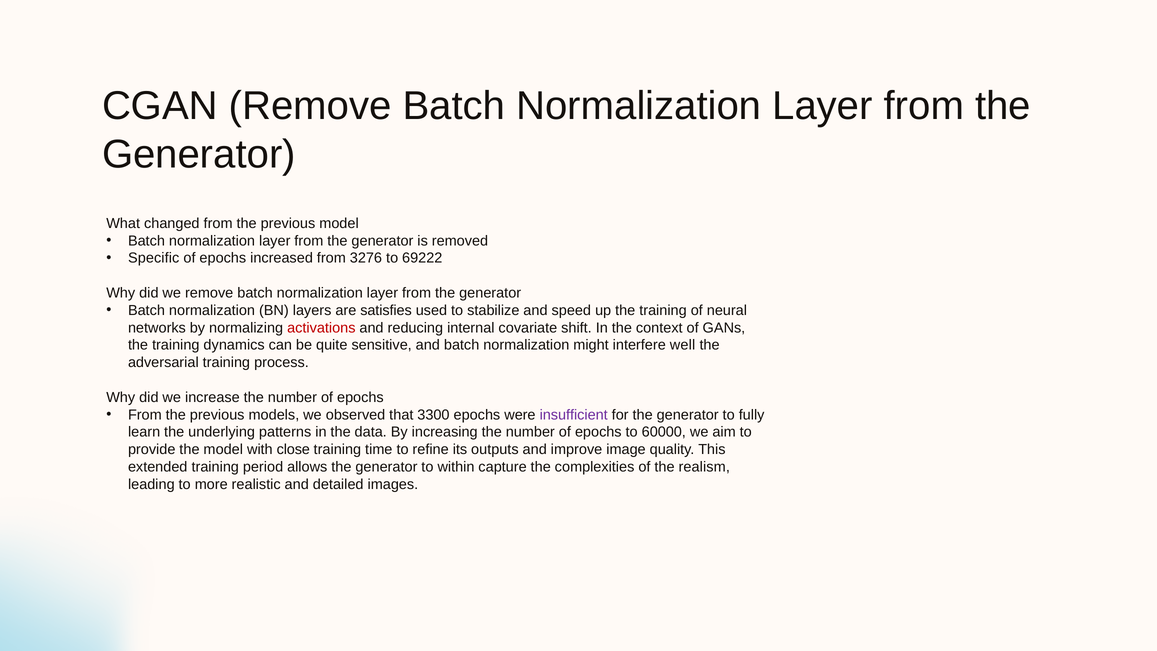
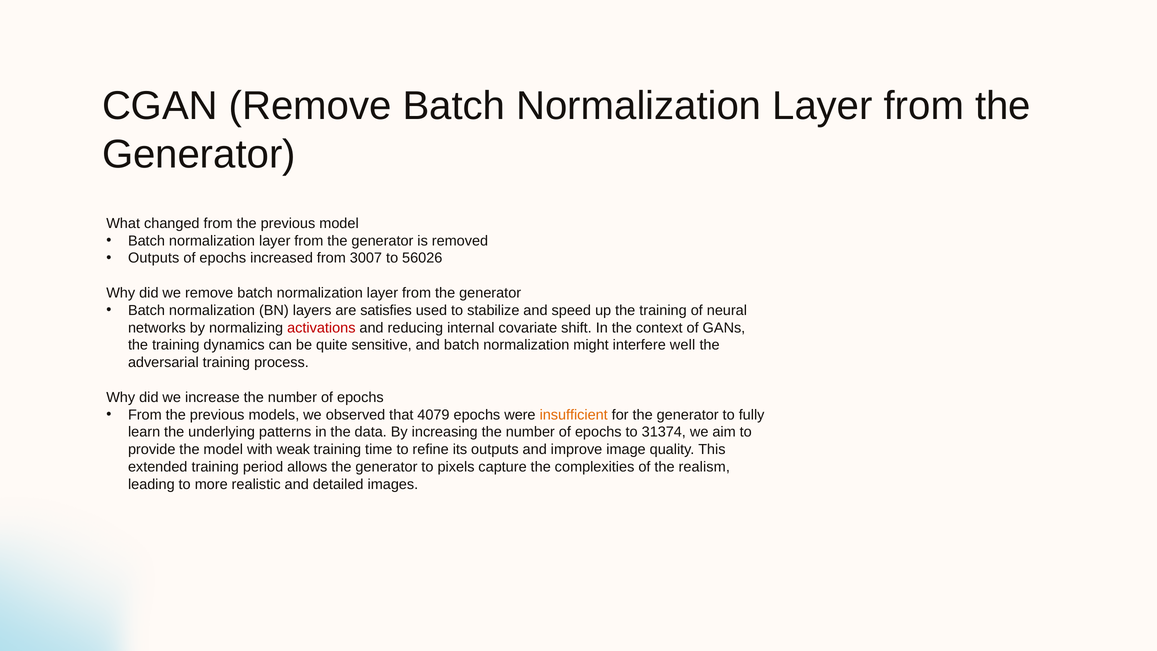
Specific: Specific -> Outputs (154, 258)
3276: 3276 -> 3007 (366, 258)
69222: 69222 -> 56026 (422, 258)
3300: 3300 -> 4079 (433, 415)
insufficient colour: purple -> orange (574, 415)
60000: 60000 -> 31374 (664, 432)
close: close -> weak (293, 450)
within: within -> pixels (456, 467)
